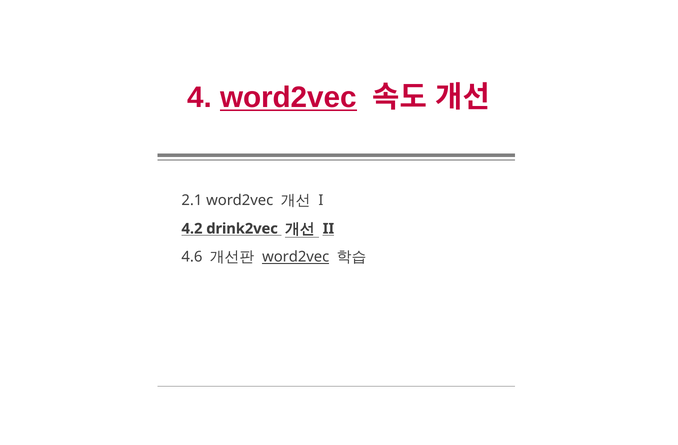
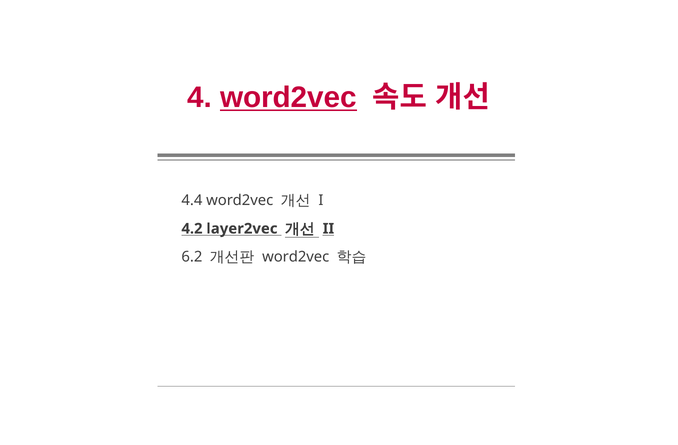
2.1: 2.1 -> 4.4 (192, 200)
drink2vec: drink2vec -> layer2vec (242, 229)
4.6: 4.6 -> 6.2 (192, 257)
word2vec underline: present -> none (296, 257)
